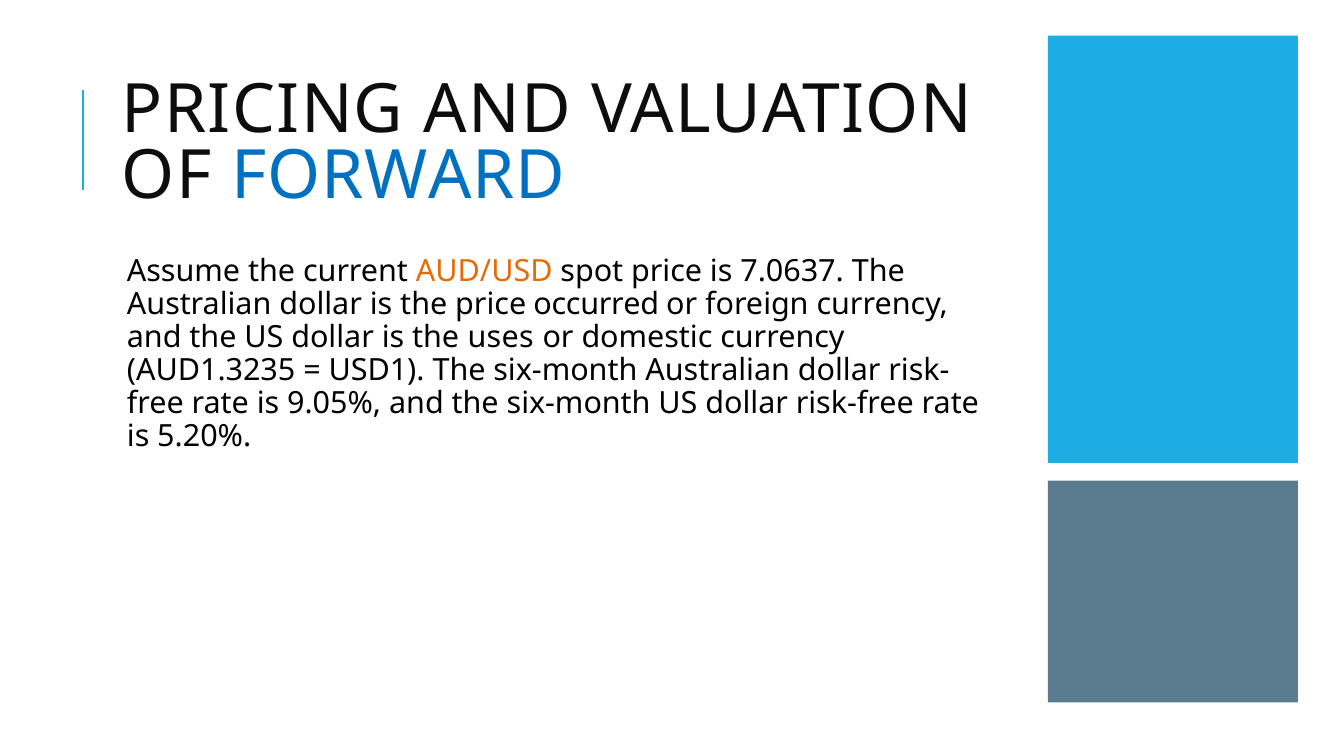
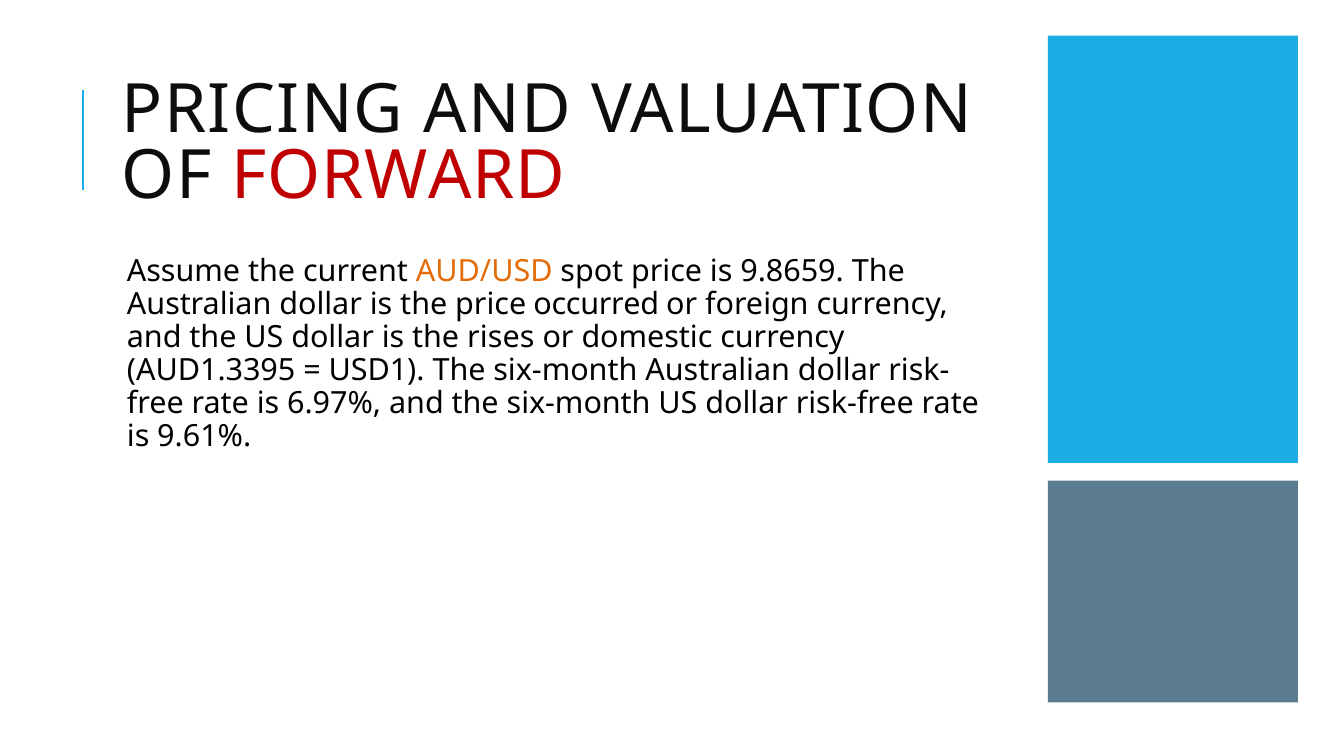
FORWARD colour: blue -> red (399, 176)
7.0637: 7.0637 -> 9.8659 (792, 271)
uses: uses -> rises (501, 337)
AUD1.3235: AUD1.3235 -> AUD1.3395 (211, 370)
9.05%: 9.05% -> 6.97% (334, 403)
5.20%: 5.20% -> 9.61% (204, 436)
